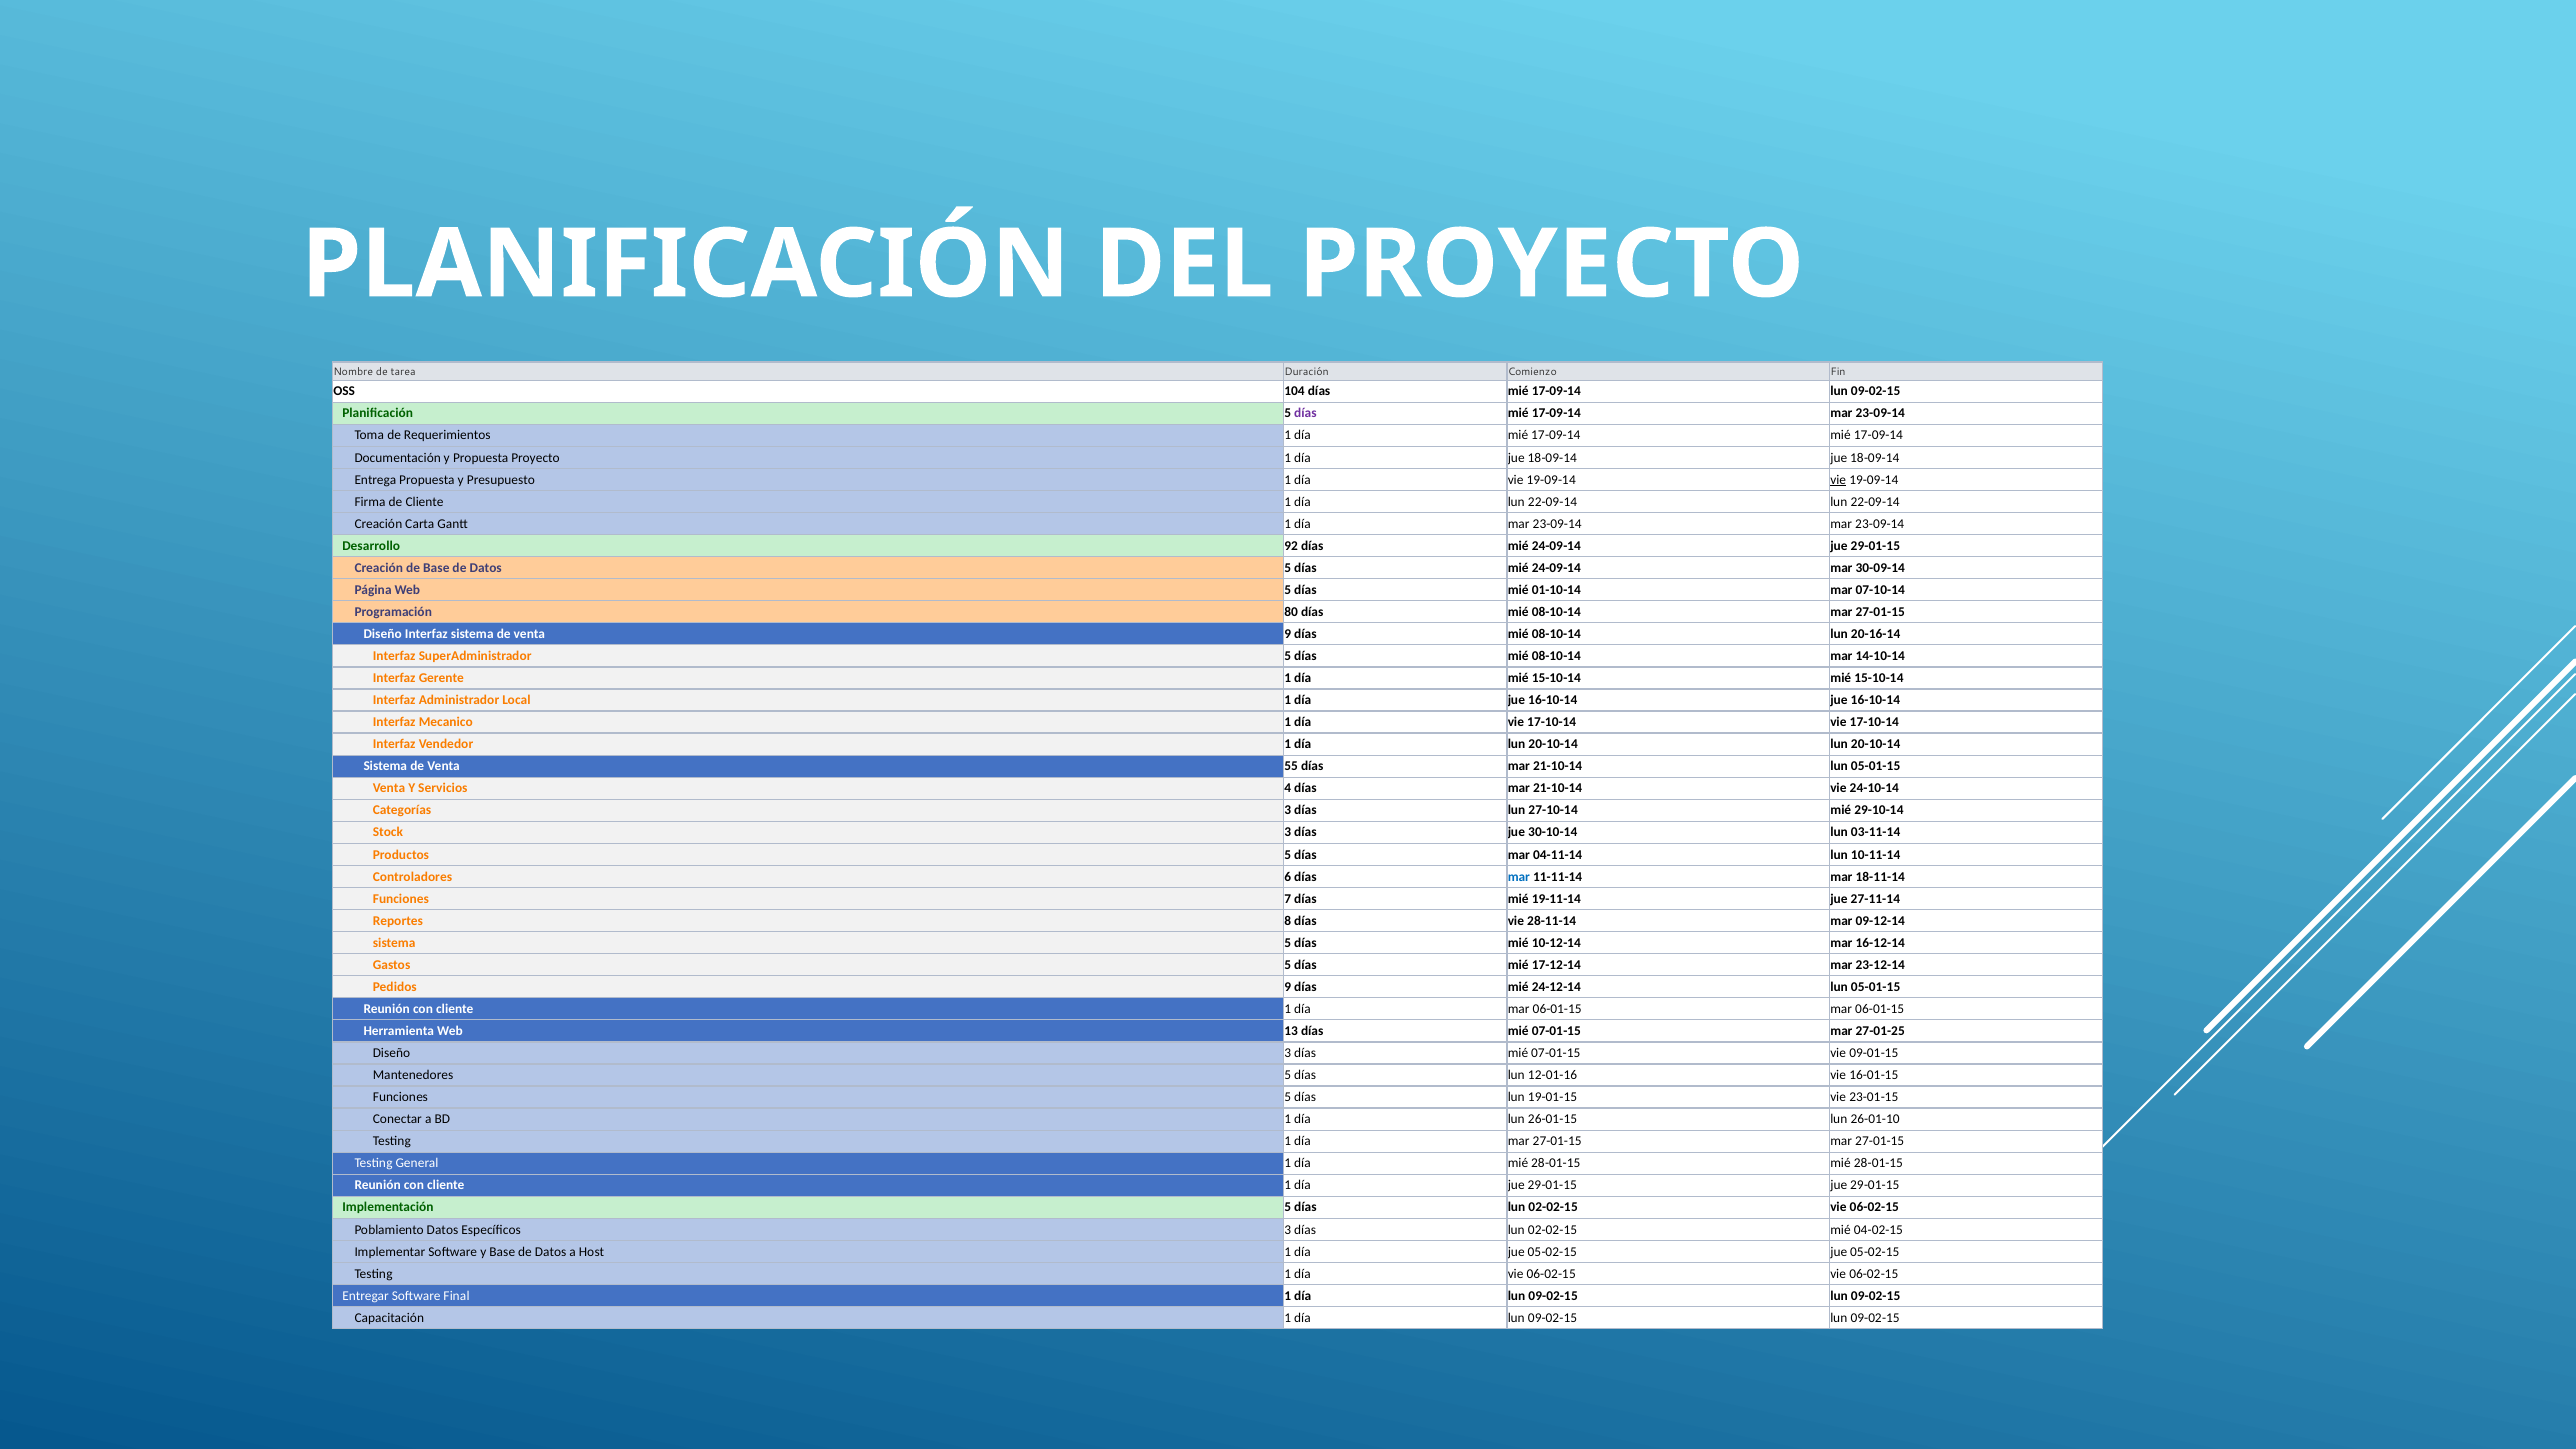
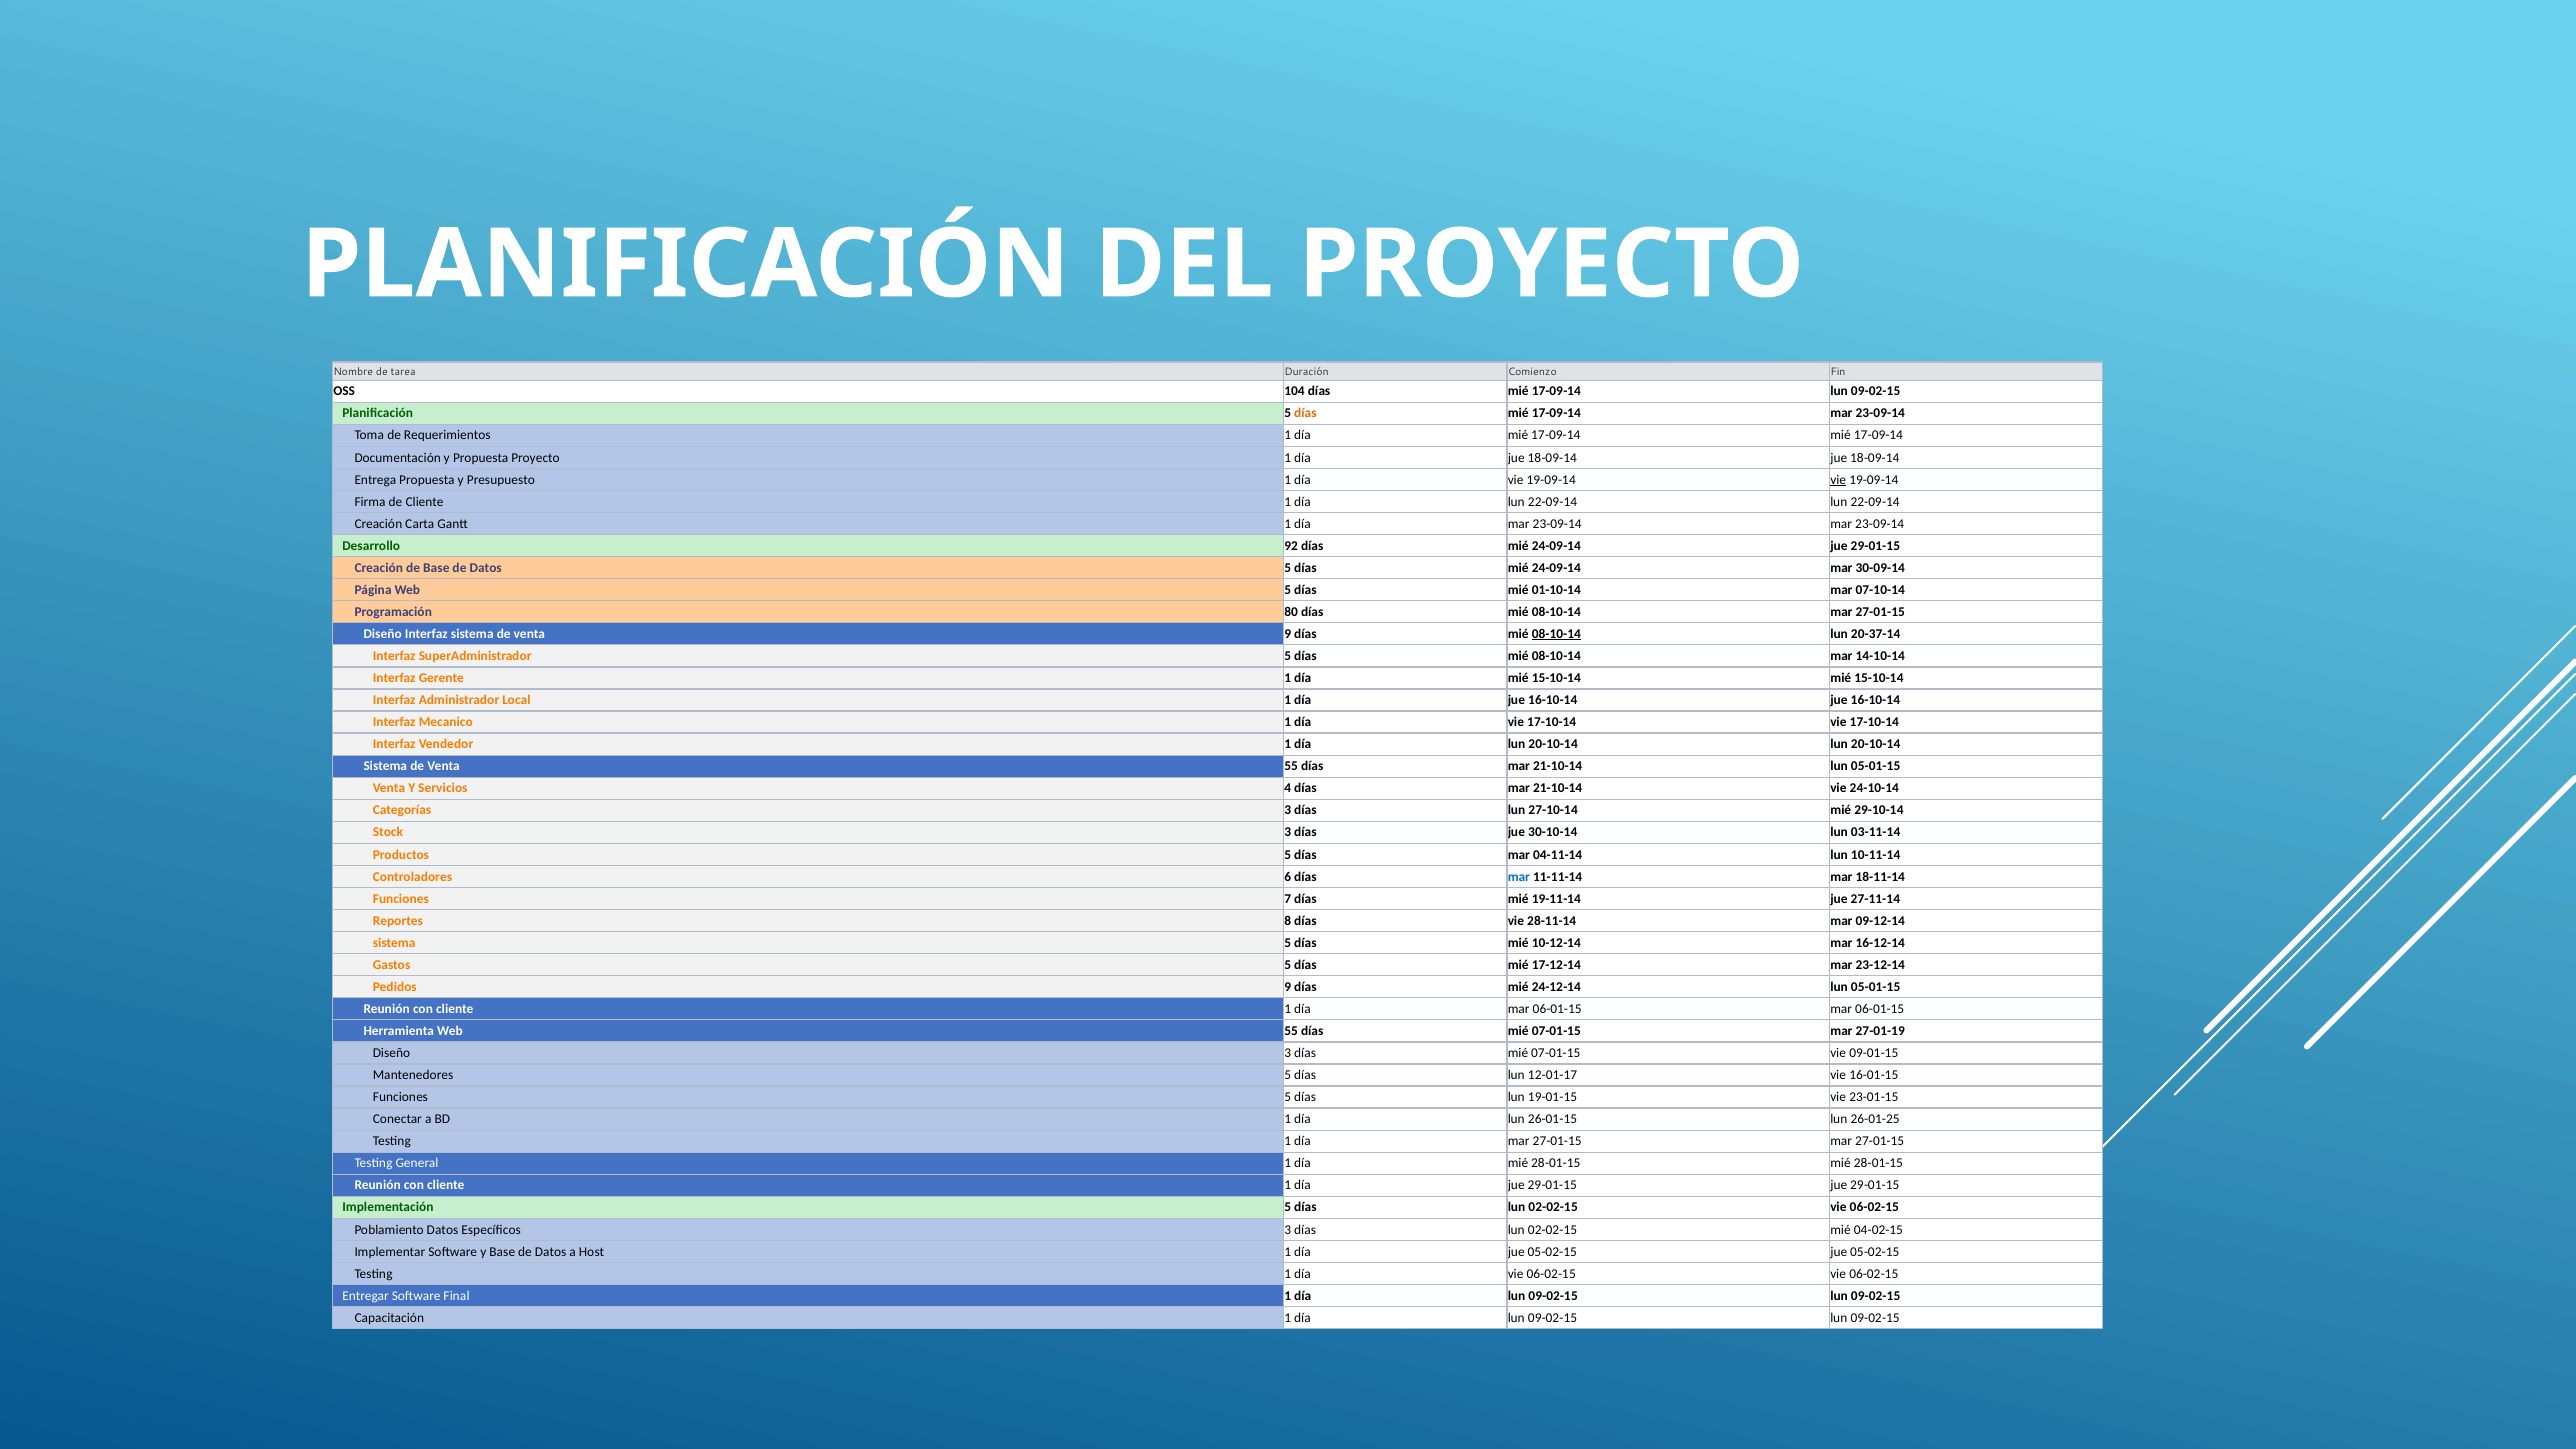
días colour: purple -> orange (1305, 413)
08-10-14 underline: none -> present (1556, 634)
20-16-14: 20-16-14 -> 20-37-14 (1876, 634)
Web 13: 13 -> 55 (1291, 1031)
27-01-25: 27-01-25 -> 27-01-19 (1880, 1031)
12-01-16: 12-01-16 -> 12-01-17 (1553, 1075)
26-01-10: 26-01-10 -> 26-01-25 (1875, 1119)
